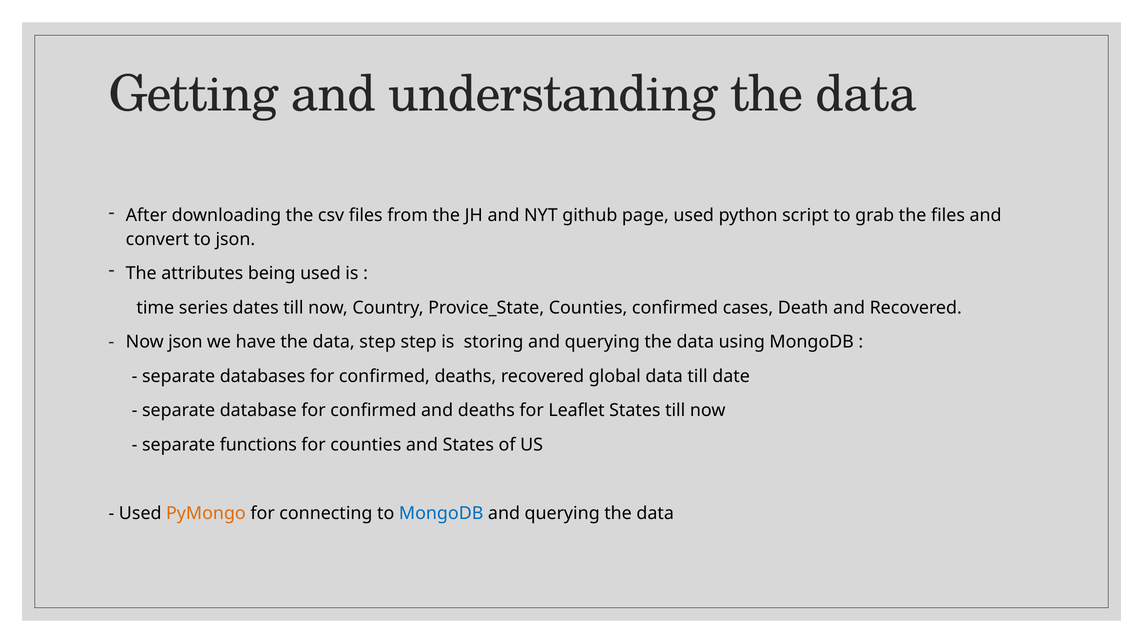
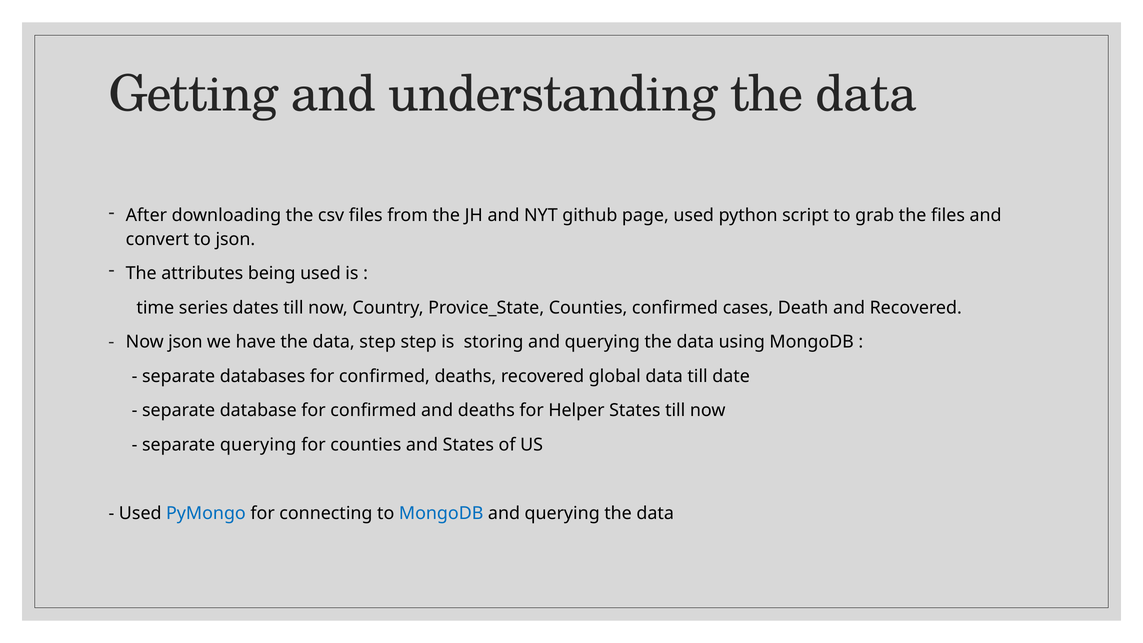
Leaflet: Leaflet -> Helper (576, 411)
separate functions: functions -> querying (258, 445)
PyMongo colour: orange -> blue (206, 513)
